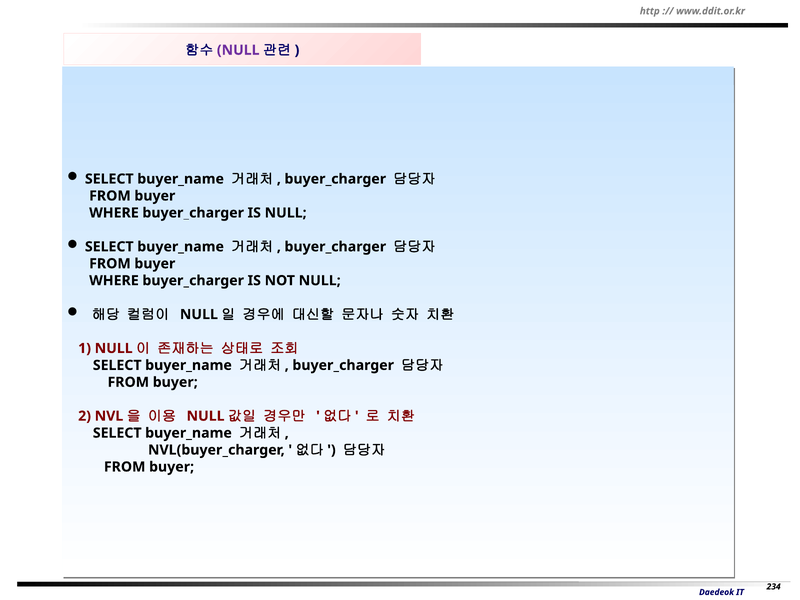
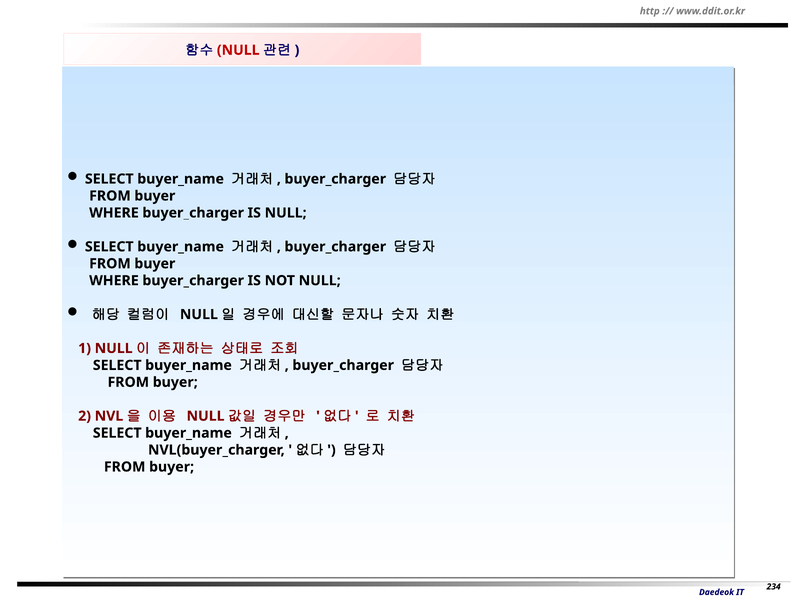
NULL colour: purple -> red (238, 50)
